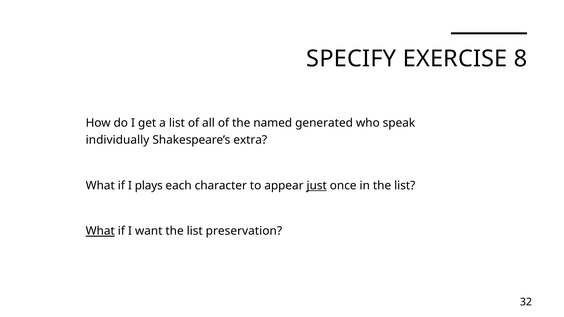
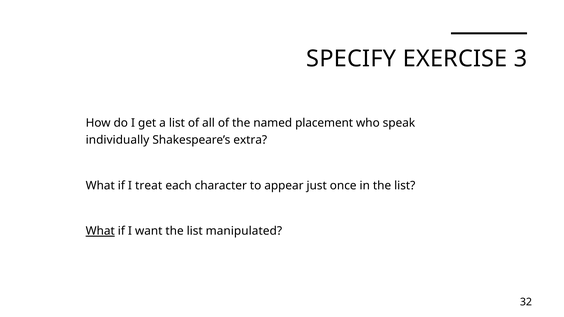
8: 8 -> 3 (520, 59)
generated: generated -> placement (324, 123)
plays: plays -> treat (149, 186)
just underline: present -> none (317, 186)
preservation: preservation -> manipulated (244, 231)
